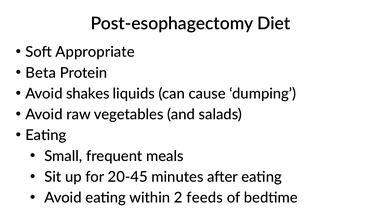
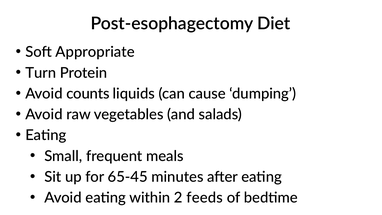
Beta: Beta -> Turn (41, 73)
shakes: shakes -> counts (88, 94)
20-45: 20-45 -> 65-45 (128, 177)
